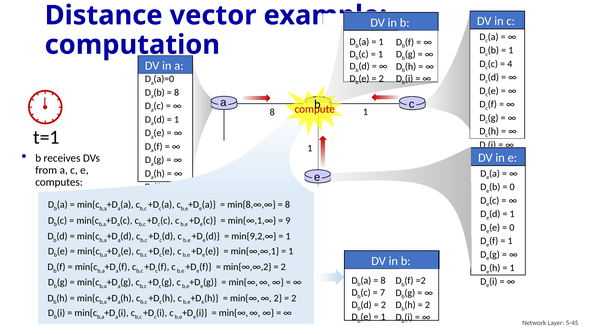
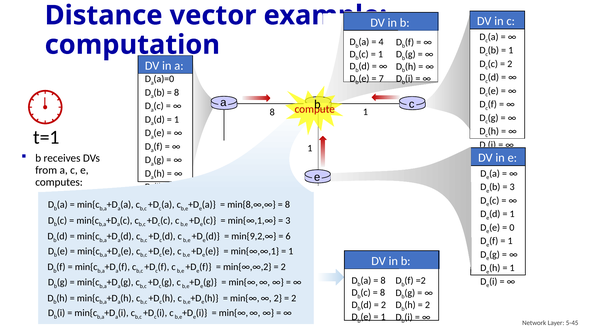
1: 1 -> 4 (381, 42)
4: 4 -> 2 (510, 64)
2: 2 -> 7 (381, 78)
0: 0 -> 3 (512, 187)
9: 9 -> 3 (288, 221)
1: 1 -> 6 (288, 236)
7: 7 -> 8 (383, 293)
